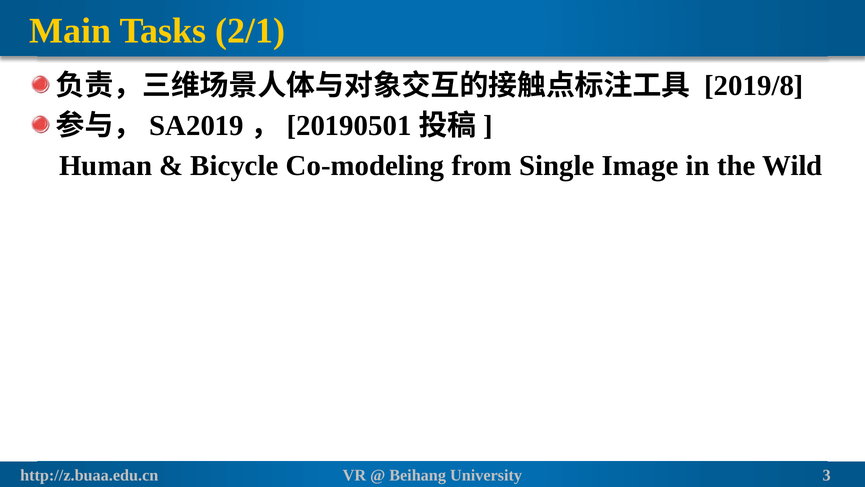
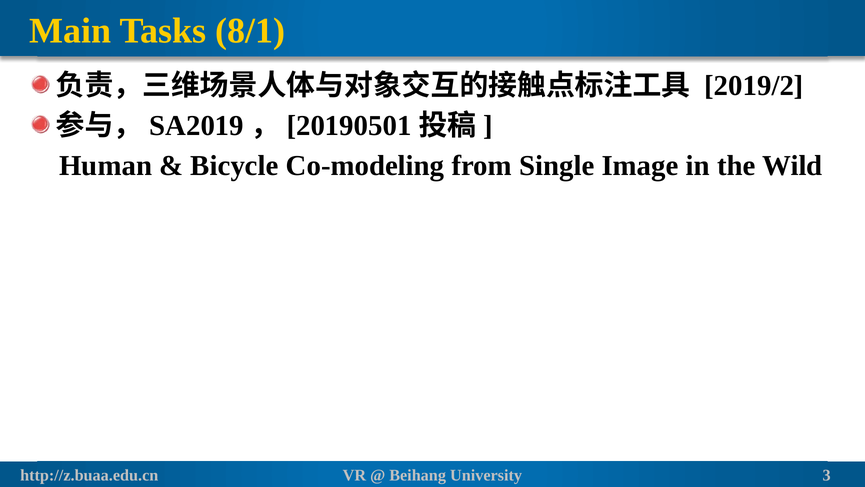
2/1: 2/1 -> 8/1 (250, 31)
2019/8: 2019/8 -> 2019/2 (754, 86)
